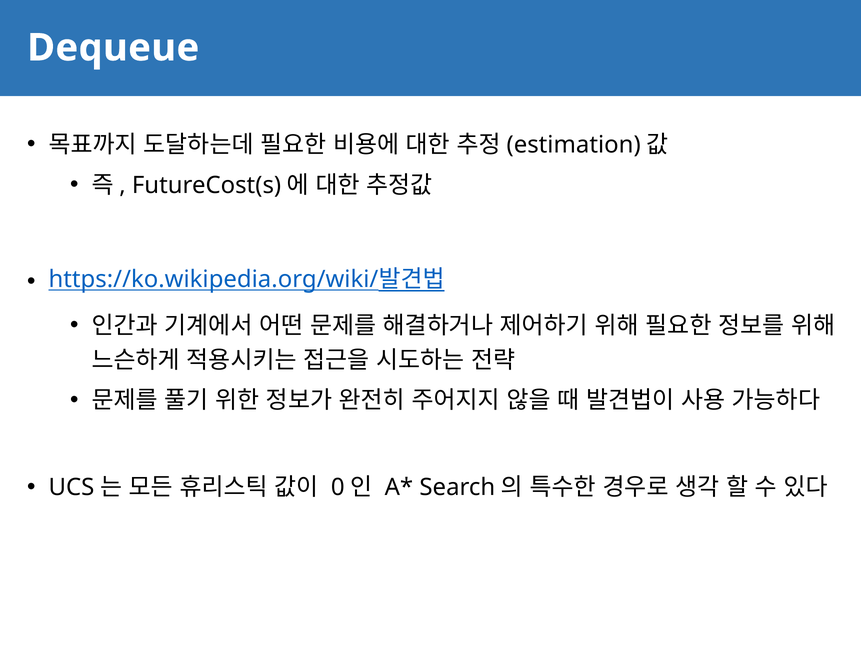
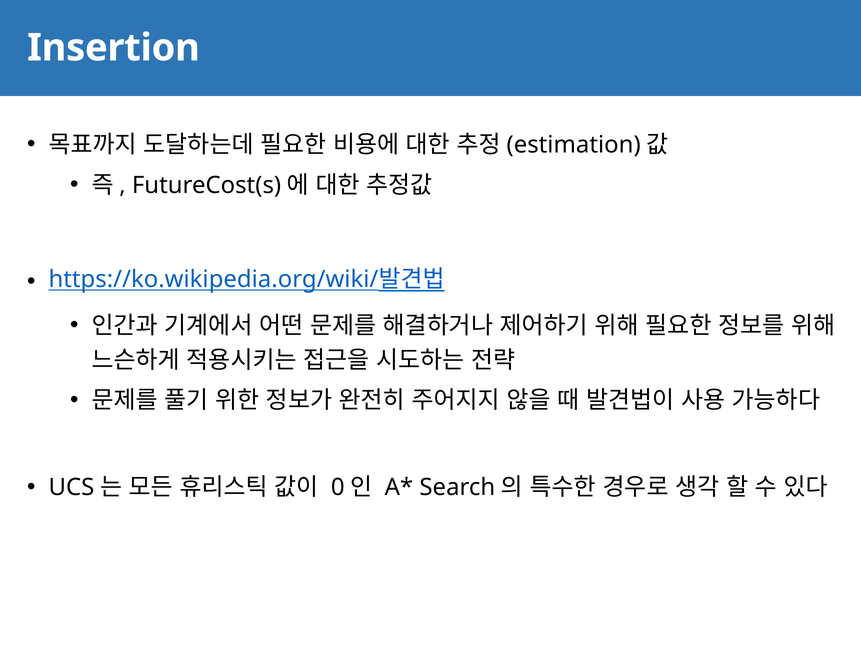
Dequeue: Dequeue -> Insertion (113, 48)
